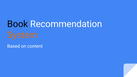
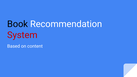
System colour: orange -> red (22, 35)
